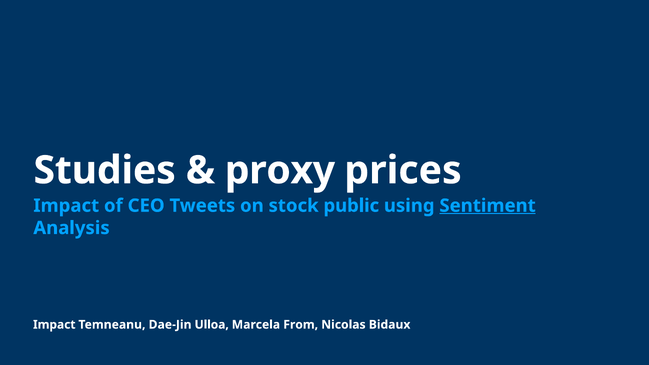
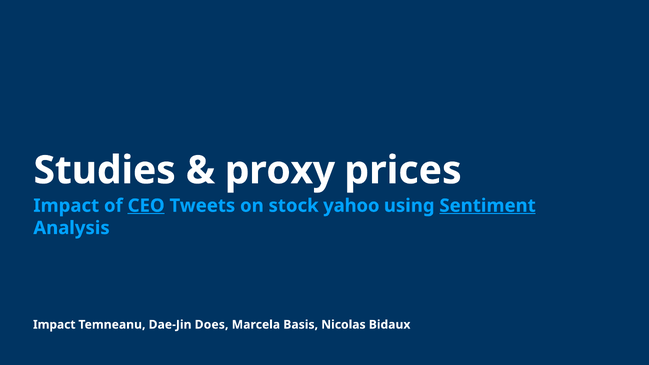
CEO underline: none -> present (146, 206)
public: public -> yahoo (351, 206)
Ulloa: Ulloa -> Does (212, 325)
From: From -> Basis (301, 325)
